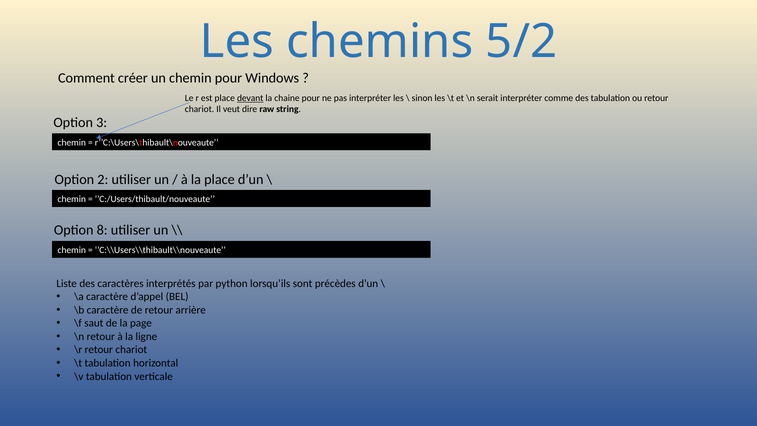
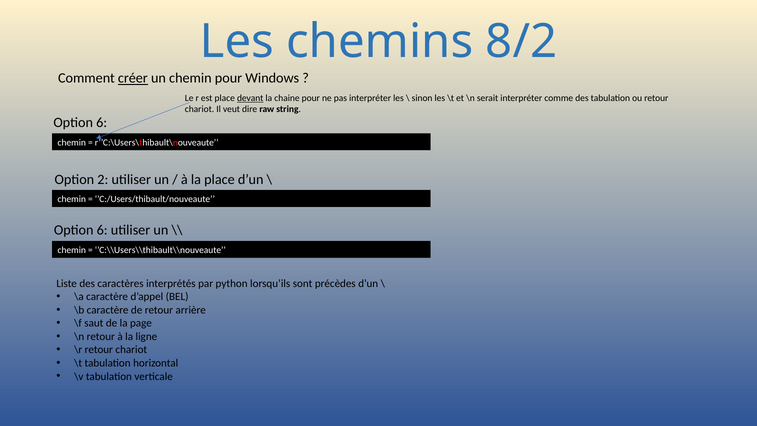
5/2: 5/2 -> 8/2 (521, 42)
créer underline: none -> present (133, 78)
3: 3 -> 6 (102, 123)
8: 8 -> 6 (102, 230)
